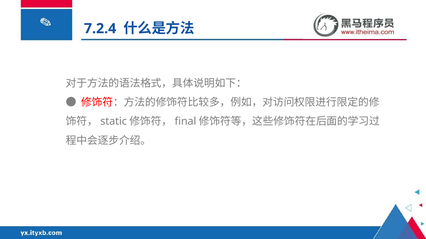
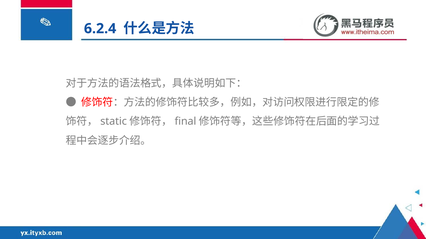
7.2.4: 7.2.4 -> 6.2.4 (100, 29)
